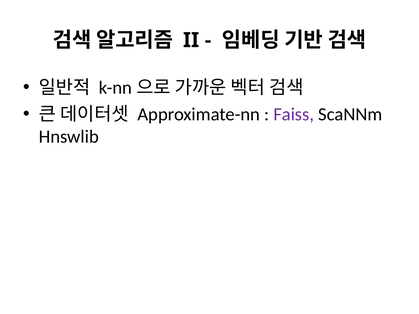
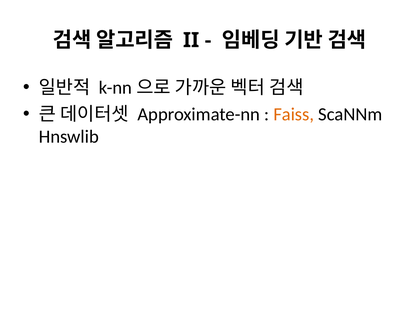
Faiss colour: purple -> orange (294, 114)
